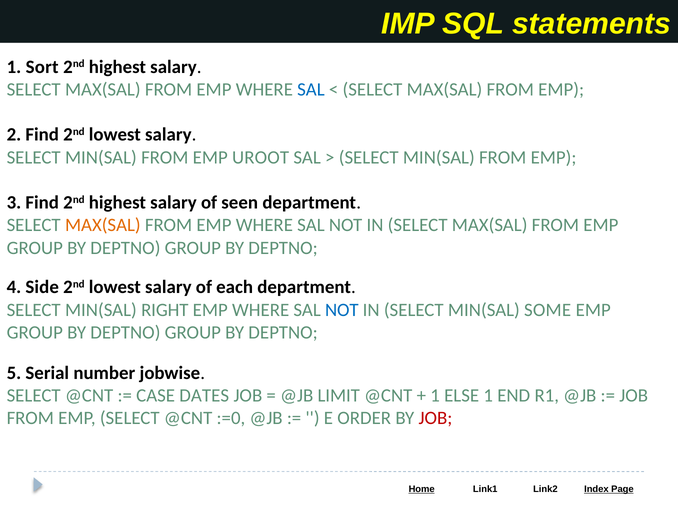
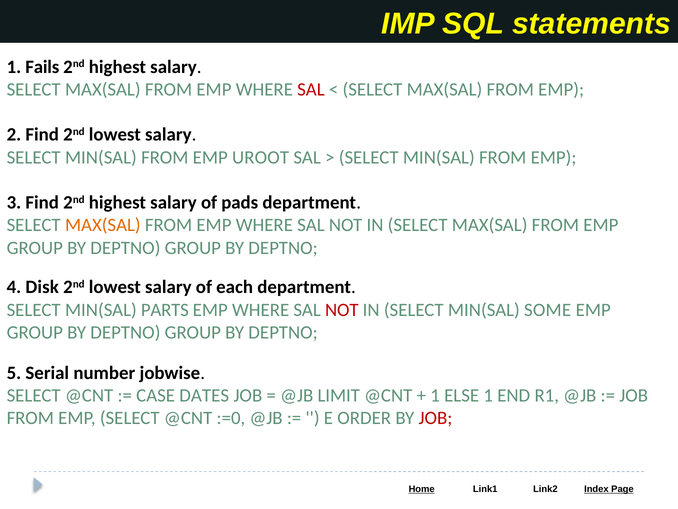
Sort: Sort -> Fails (42, 67)
SAL colour: blue -> red (311, 89)
seen: seen -> pads (240, 202)
Side: Side -> Disk (42, 287)
RIGHT: RIGHT -> PARTS (165, 310)
NOT colour: blue -> red (342, 310)
